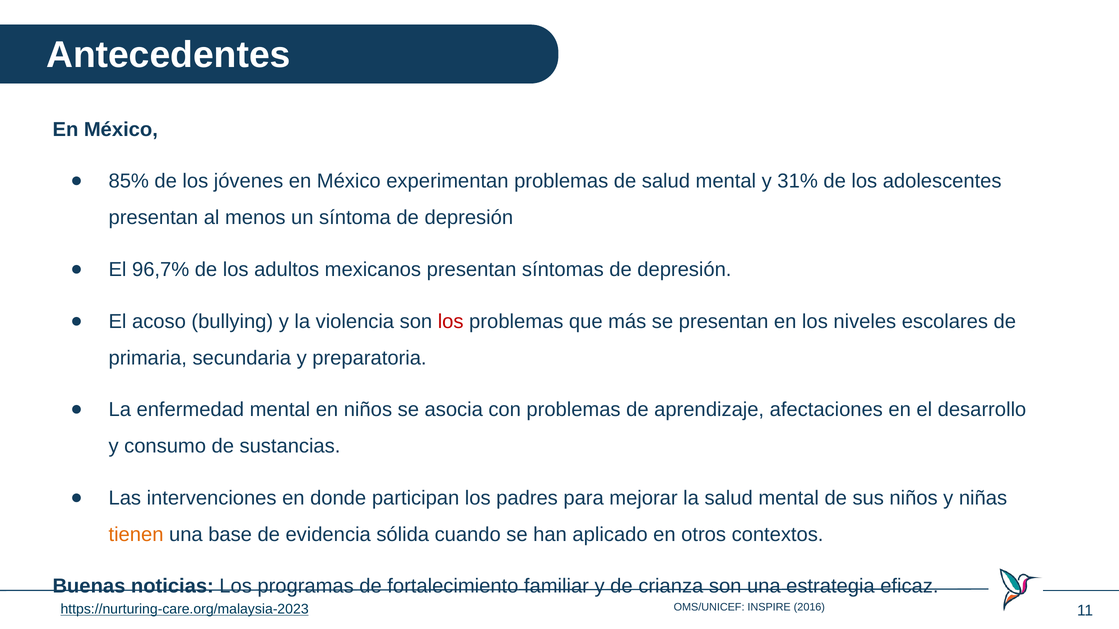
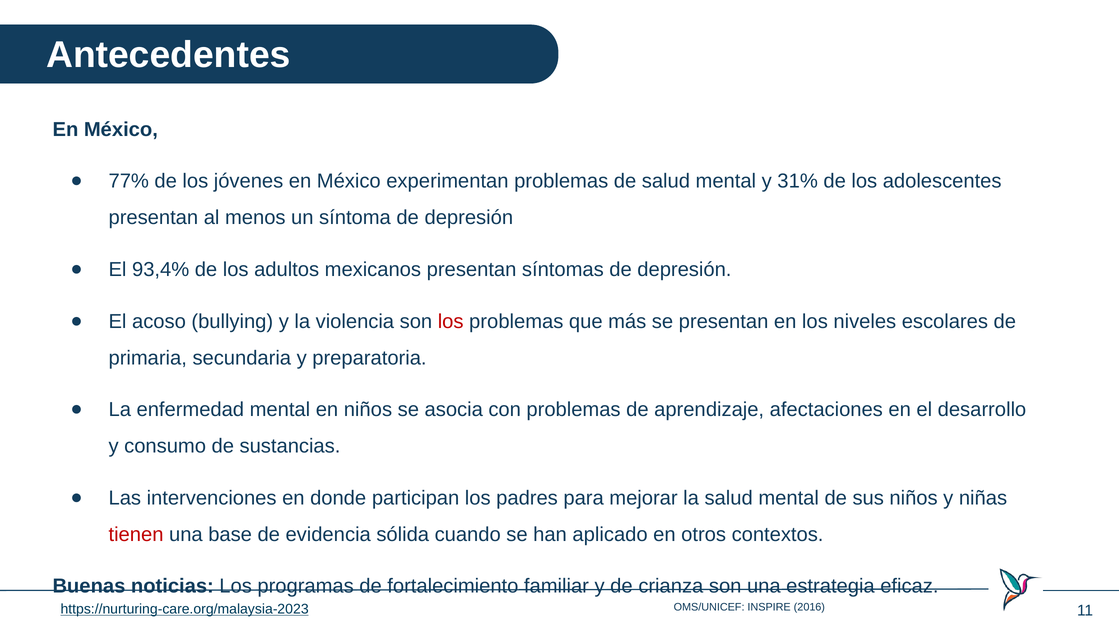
85%: 85% -> 77% (129, 181)
96,7%: 96,7% -> 93,4% (161, 270)
tienen colour: orange -> red (136, 535)
